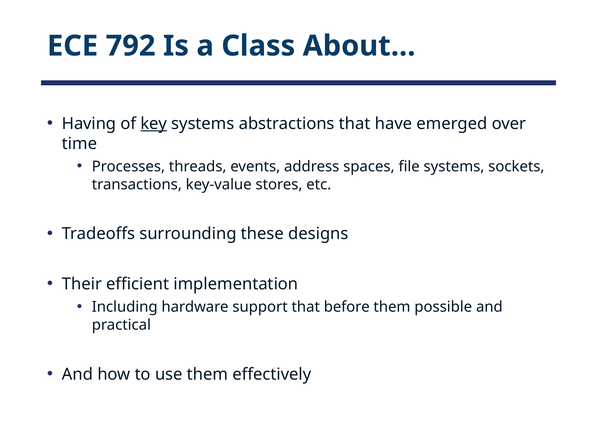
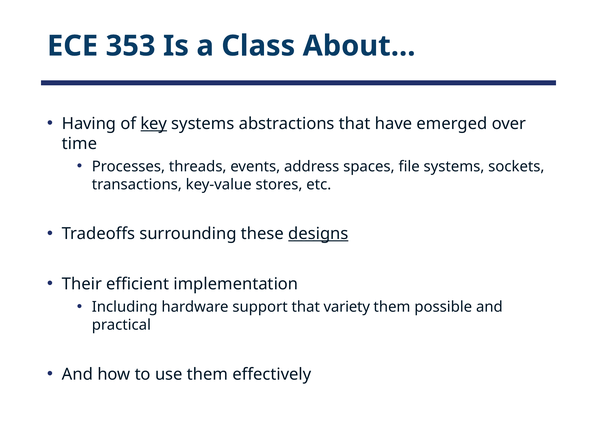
792: 792 -> 353 (131, 46)
designs underline: none -> present (318, 234)
before: before -> variety (347, 307)
